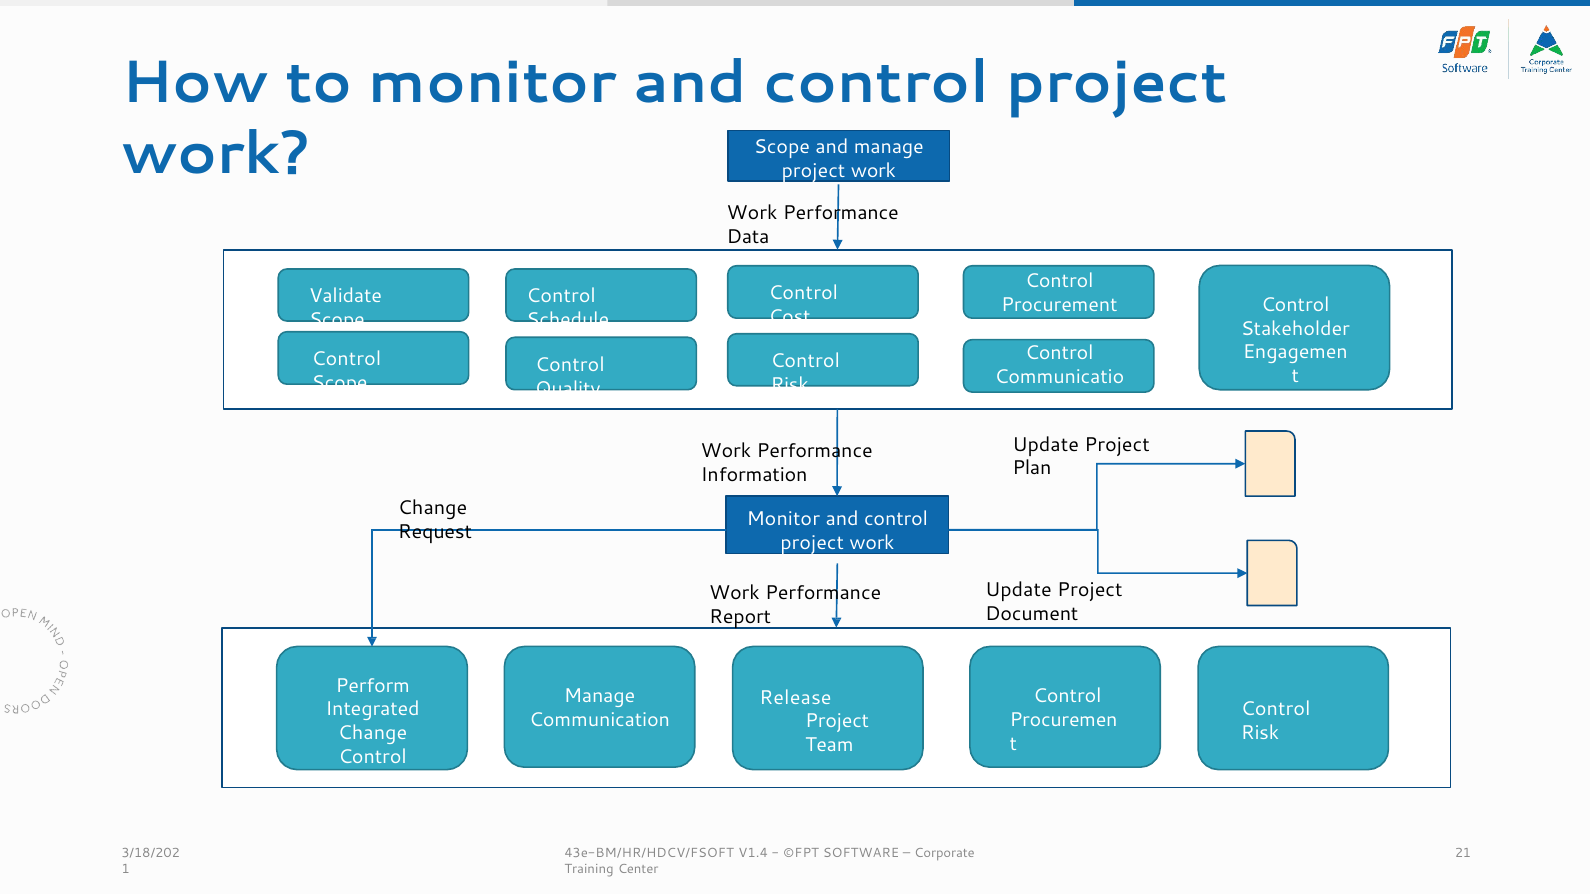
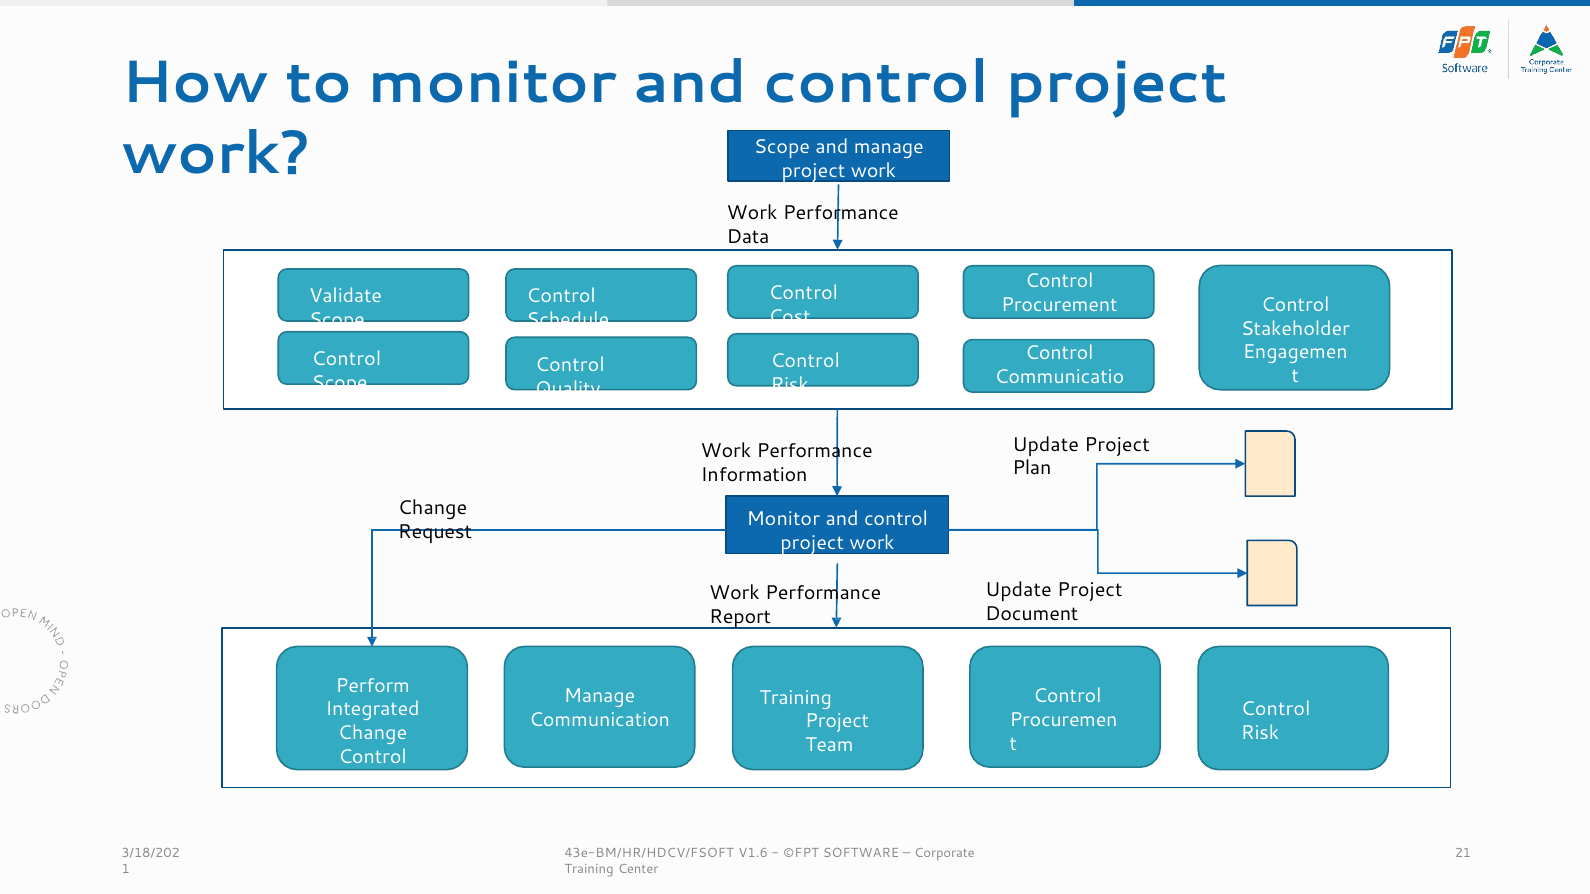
Release: Release -> Training (796, 698)
V1.4: V1.4 -> V1.6 (753, 854)
